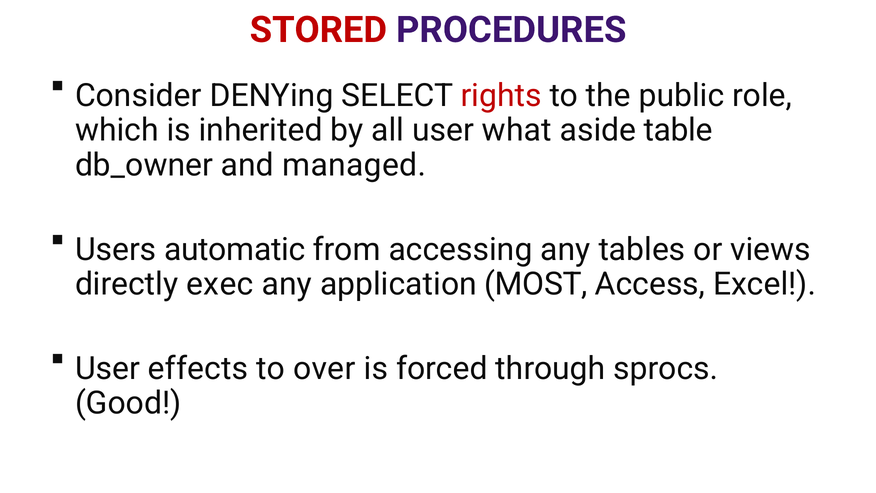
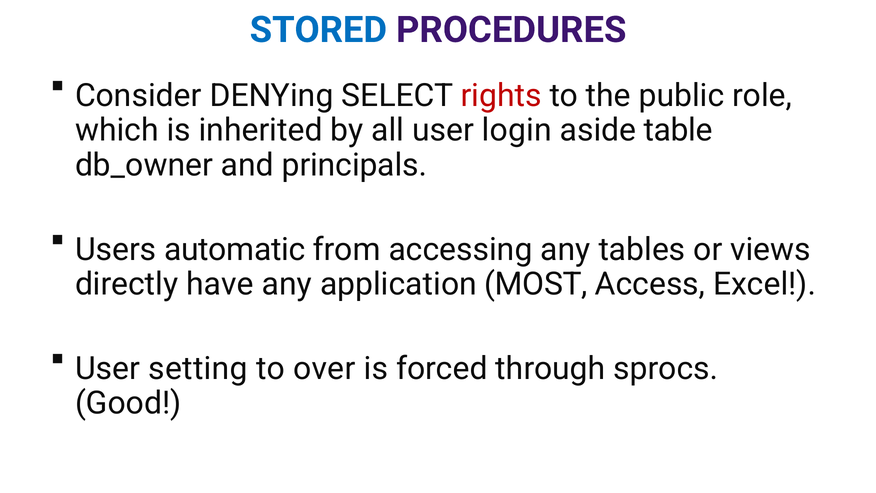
STORED colour: red -> blue (318, 30)
what: what -> login (517, 130)
managed: managed -> principals (354, 165)
exec: exec -> have (220, 284)
effects: effects -> setting (198, 369)
